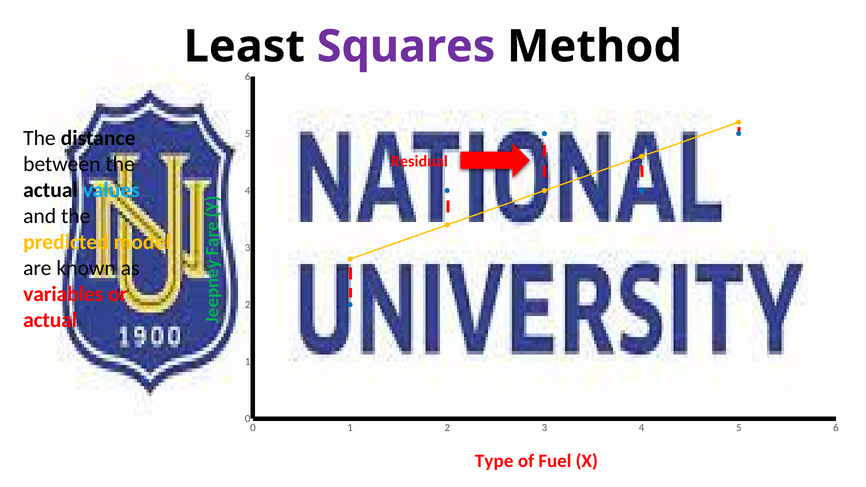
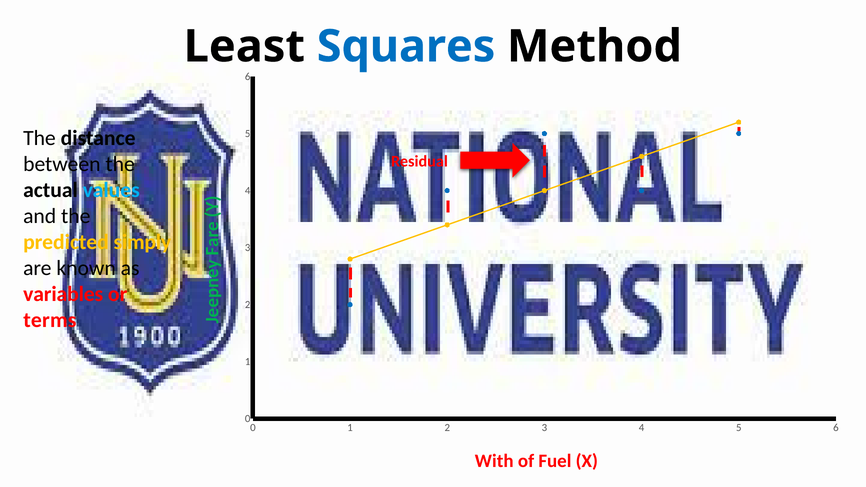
Squares colour: purple -> blue (406, 47)
model: model -> simply (142, 242)
actual: actual -> terms (50, 320)
Type: Type -> With (494, 461)
